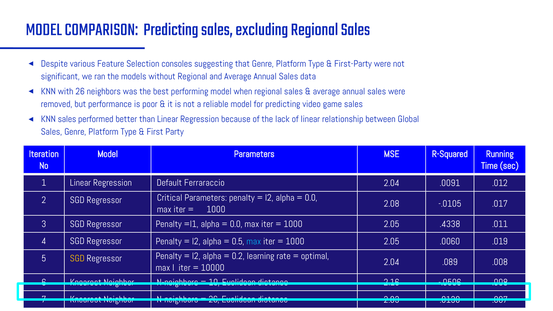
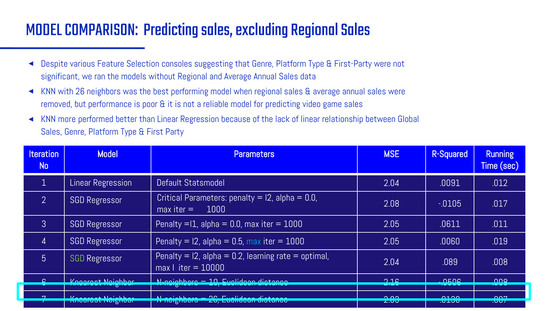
KNN sales: sales -> more (67, 119)
Ferraraccio: Ferraraccio -> Statsmodel (204, 183)
.4338: .4338 -> .0611 (450, 224)
SGD colour: yellow -> light green (77, 259)
